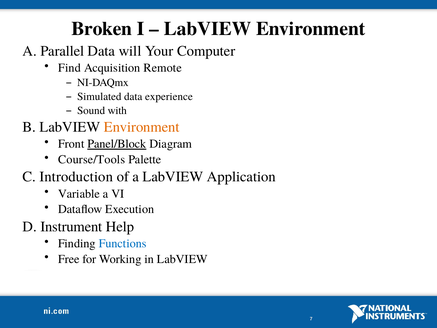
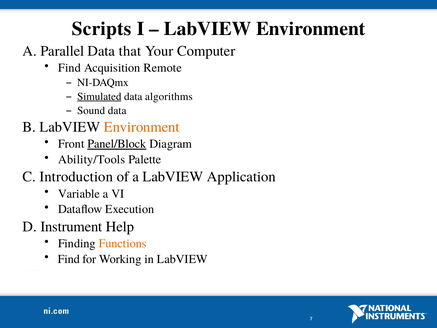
Broken: Broken -> Scripts (102, 29)
will: will -> that (130, 51)
Simulated underline: none -> present (99, 96)
experience: experience -> algorithms (169, 96)
Sound with: with -> data (117, 110)
Course/Tools: Course/Tools -> Ability/Tools (92, 159)
Functions colour: blue -> orange (123, 243)
Free: Free -> Find (69, 259)
